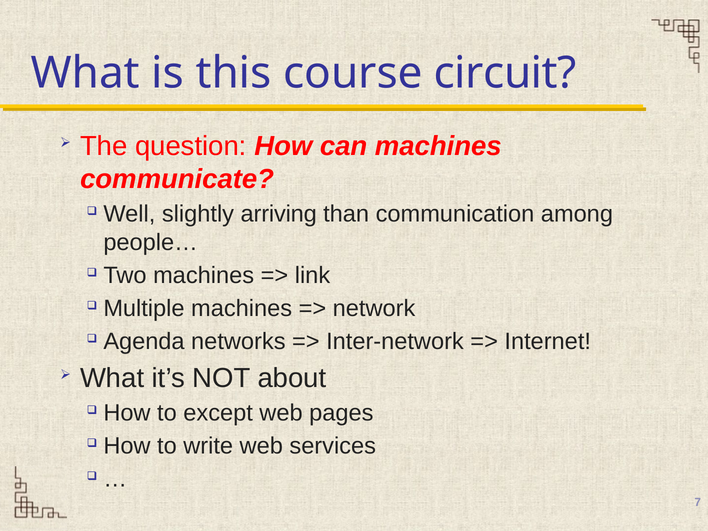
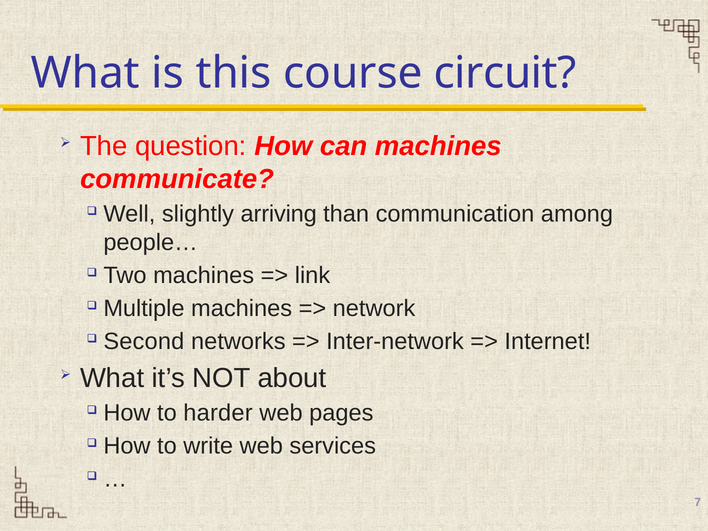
Agenda: Agenda -> Second (144, 342)
except: except -> harder (218, 413)
